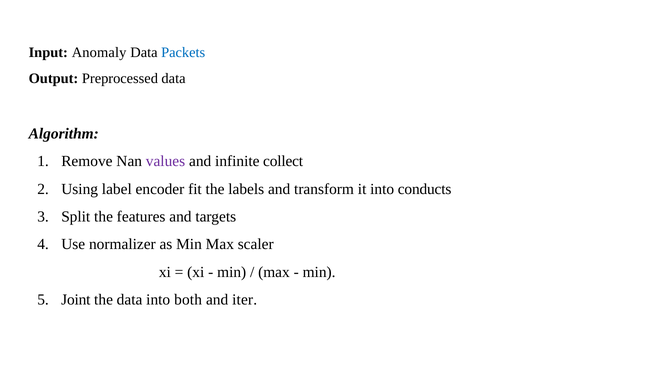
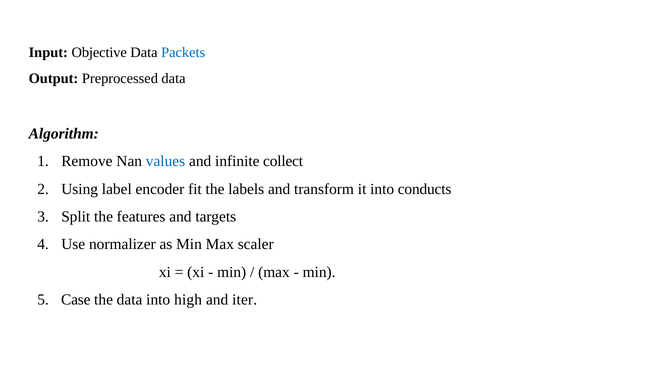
Anomaly: Anomaly -> Objective (99, 53)
values colour: purple -> blue (166, 161)
Joint: Joint -> Case (76, 300)
both: both -> high (188, 300)
